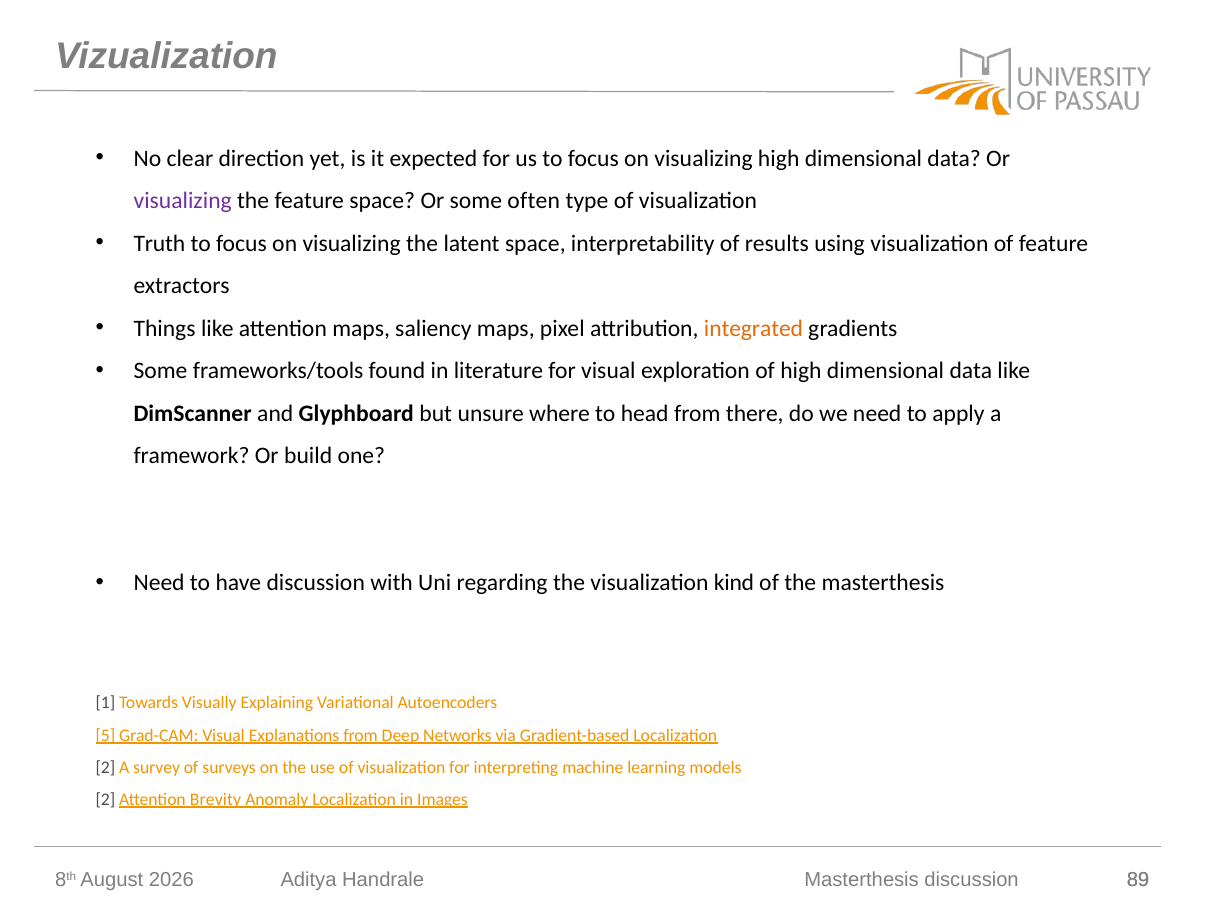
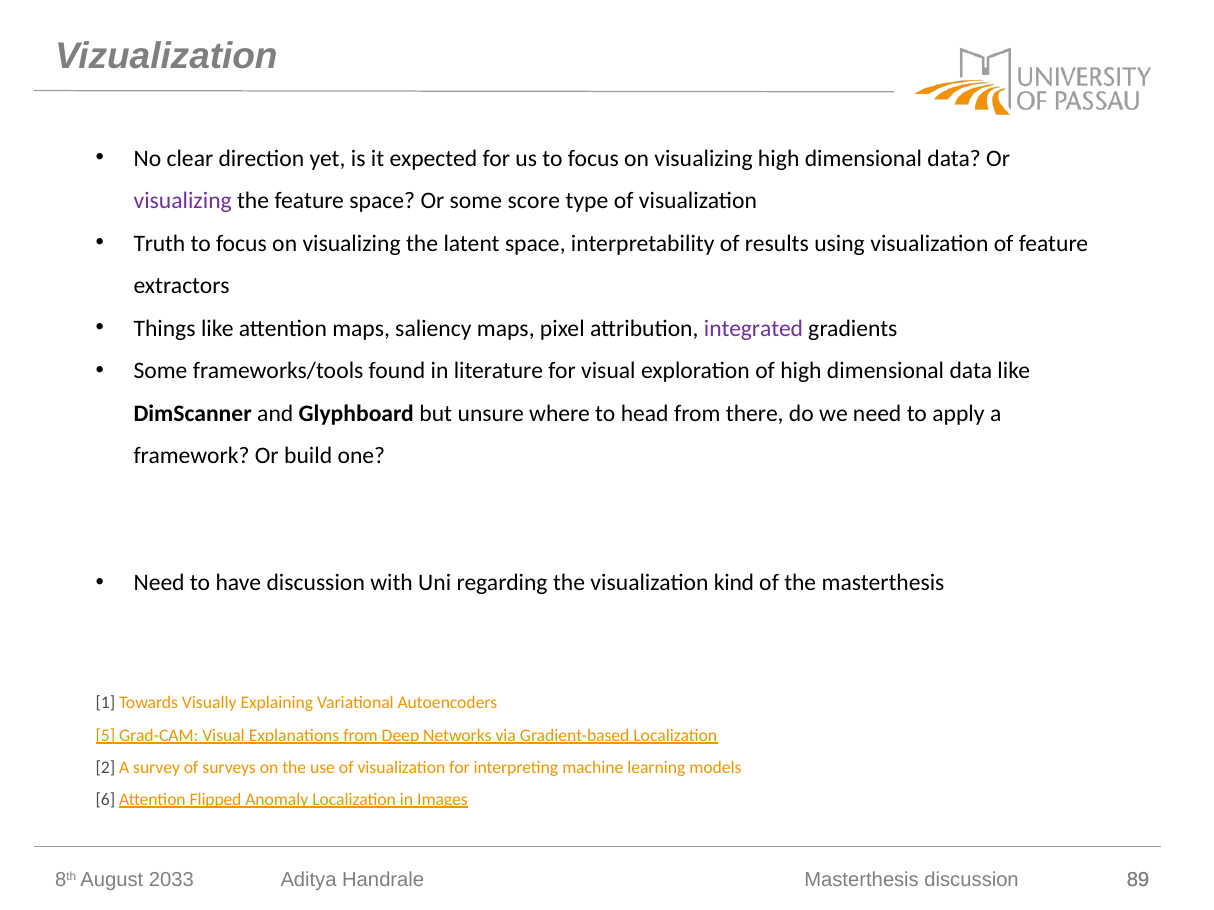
often: often -> score (534, 201)
integrated colour: orange -> purple (754, 328)
2: 2 -> 6 (105, 800)
Brevity: Brevity -> Flipped (216, 800)
2026: 2026 -> 2033 (171, 881)
